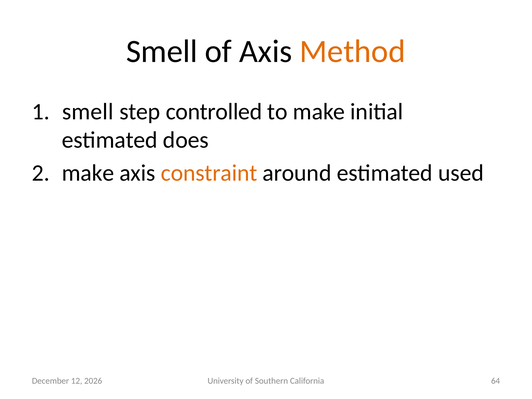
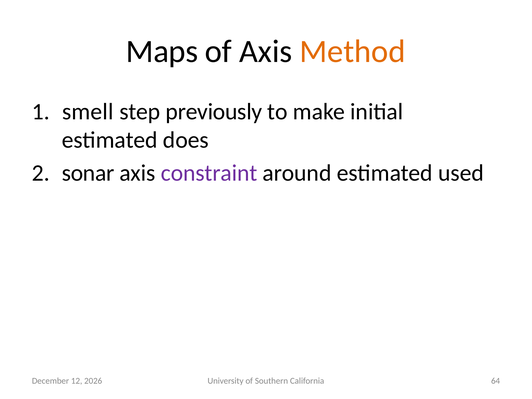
Smell: Smell -> Maps (162, 51)
controlled: controlled -> previously (214, 112)
make: make -> sonar (88, 173)
constraint colour: orange -> purple (209, 173)
